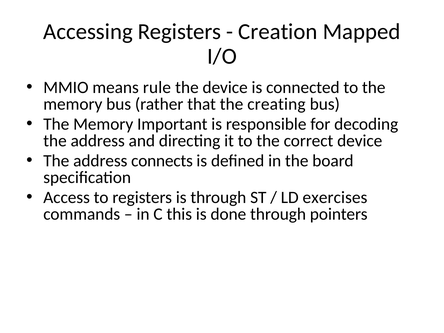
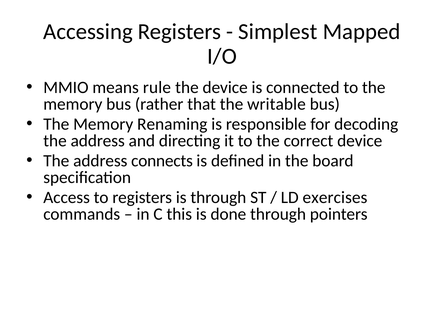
Creation: Creation -> Simplest (278, 32)
creating: creating -> writable (276, 104)
Important: Important -> Renaming (172, 124)
